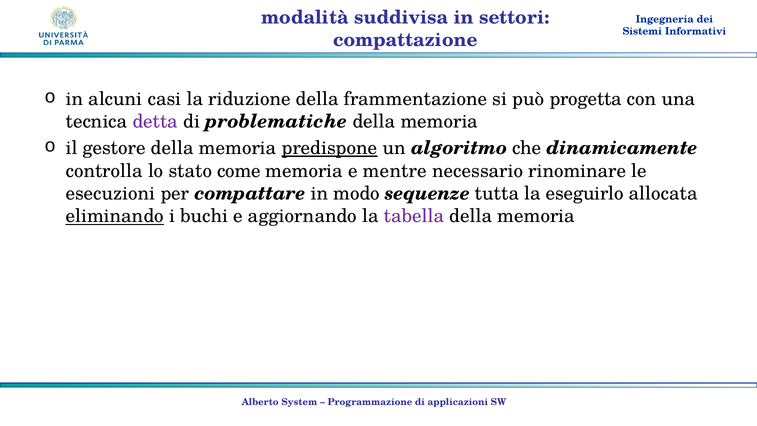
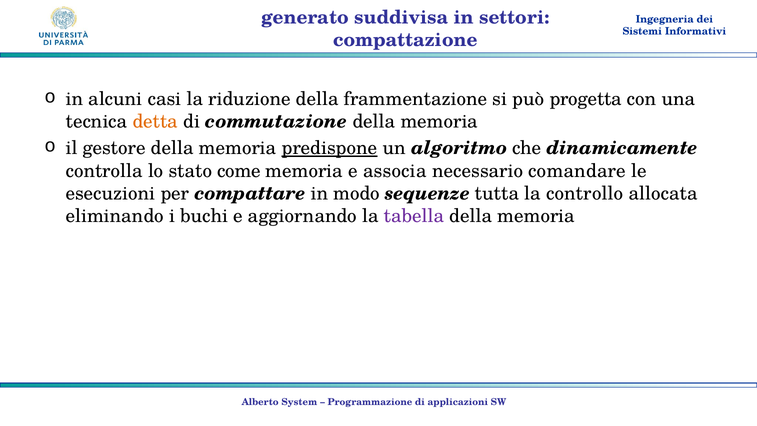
modalità: modalità -> generato (305, 17)
detta colour: purple -> orange (155, 122)
problematiche: problematiche -> commutazione (276, 122)
mentre: mentre -> associa (395, 171)
rinominare: rinominare -> comandare (577, 171)
eseguirlo: eseguirlo -> controllo (585, 193)
eliminando underline: present -> none (115, 216)
